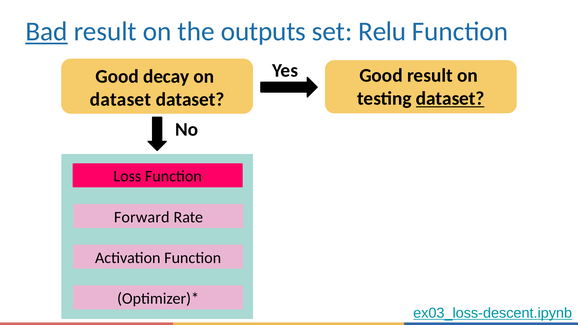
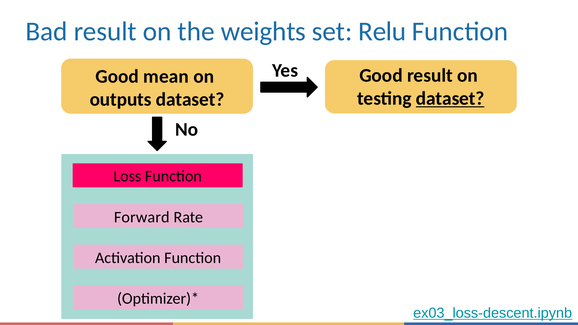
Bad underline: present -> none (47, 32)
outputs: outputs -> weights (263, 32)
decay: decay -> mean (166, 76)
dataset: dataset -> outputs (121, 100)
